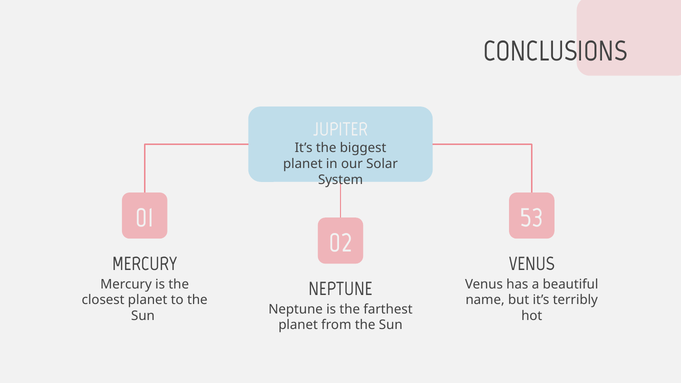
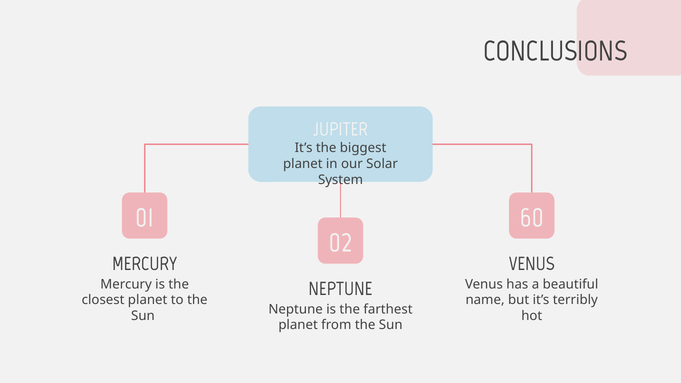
53: 53 -> 60 (532, 218)
